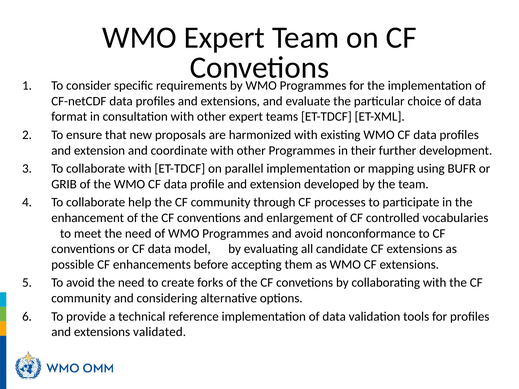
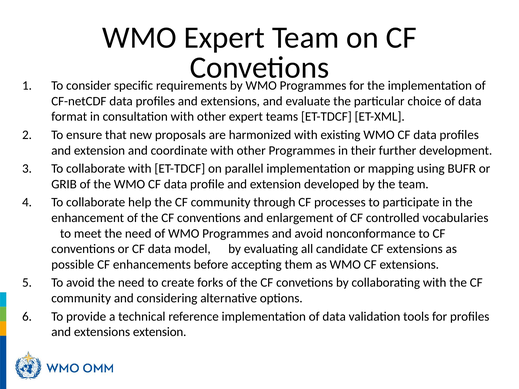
extensions validated: validated -> extension (160, 332)
